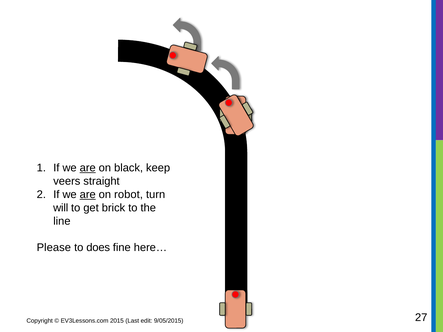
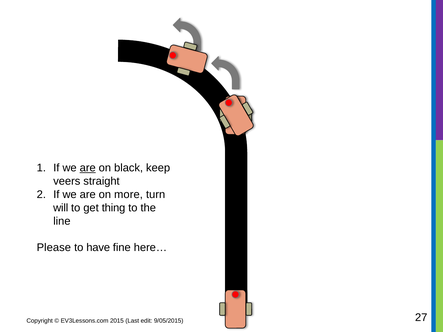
are underline: present -> none (88, 195)
robot: robot -> more (129, 195)
brick: brick -> thing (114, 208)
does: does -> have (98, 248)
